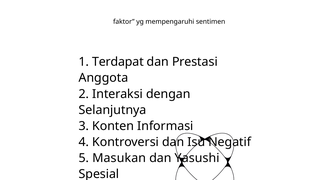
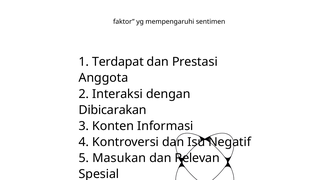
Selanjutnya: Selanjutnya -> Dibicarakan (113, 110)
Yasushi: Yasushi -> Relevan (197, 158)
